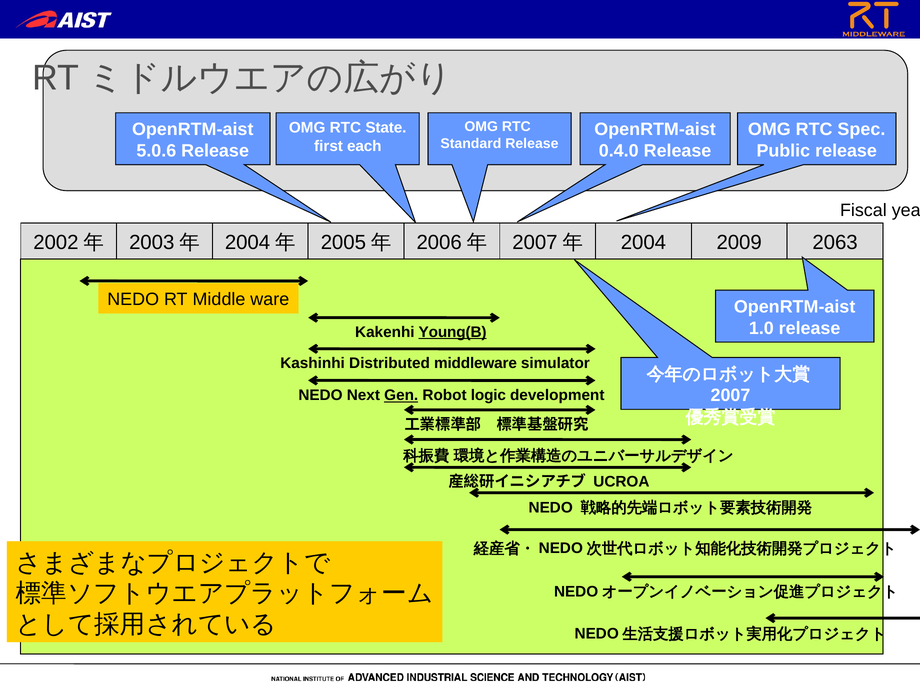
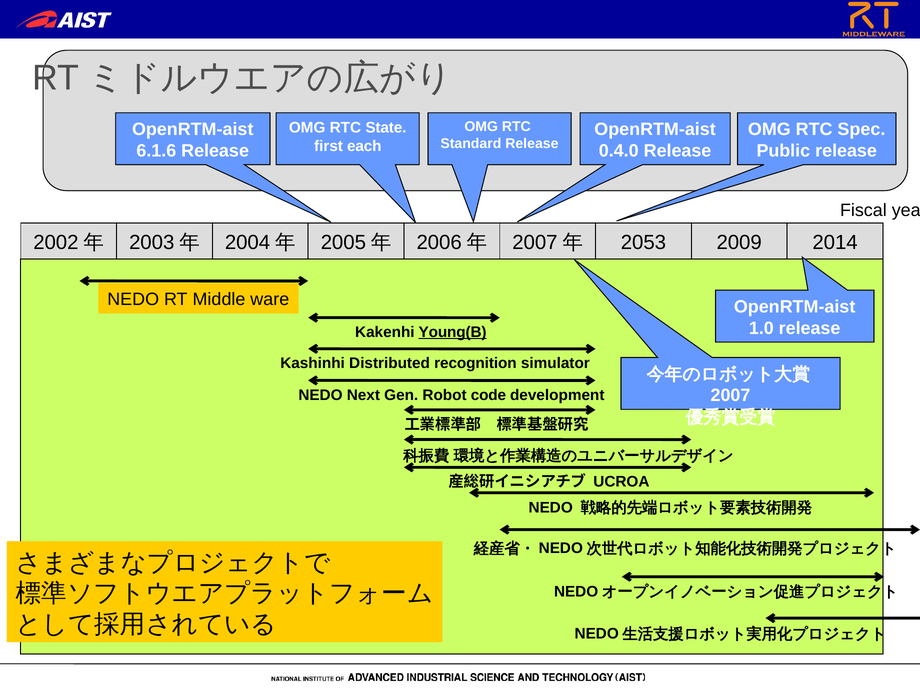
5.0.6: 5.0.6 -> 6.1.6 (156, 151)
2004: 2004 -> 2053 (643, 242)
2063: 2063 -> 2014 (835, 242)
middleware: middleware -> recognition (475, 363)
Gen underline: present -> none (401, 395)
logic: logic -> code (488, 395)
